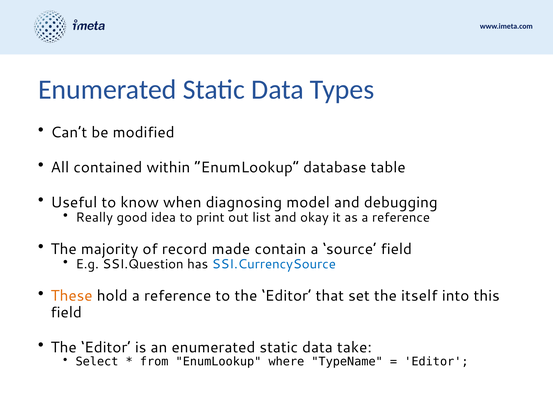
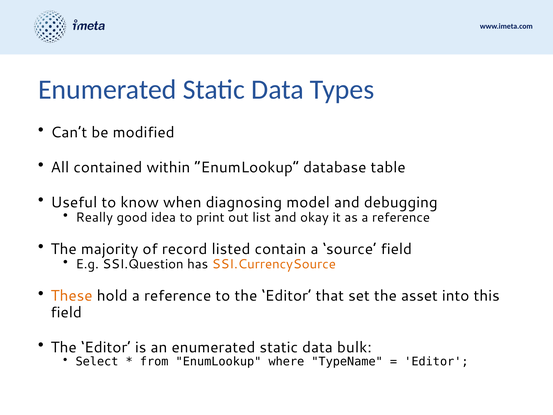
made: made -> listed (231, 249)
SSI.CurrencySource colour: blue -> orange (274, 264)
itself: itself -> asset (419, 296)
take: take -> bulk (354, 347)
